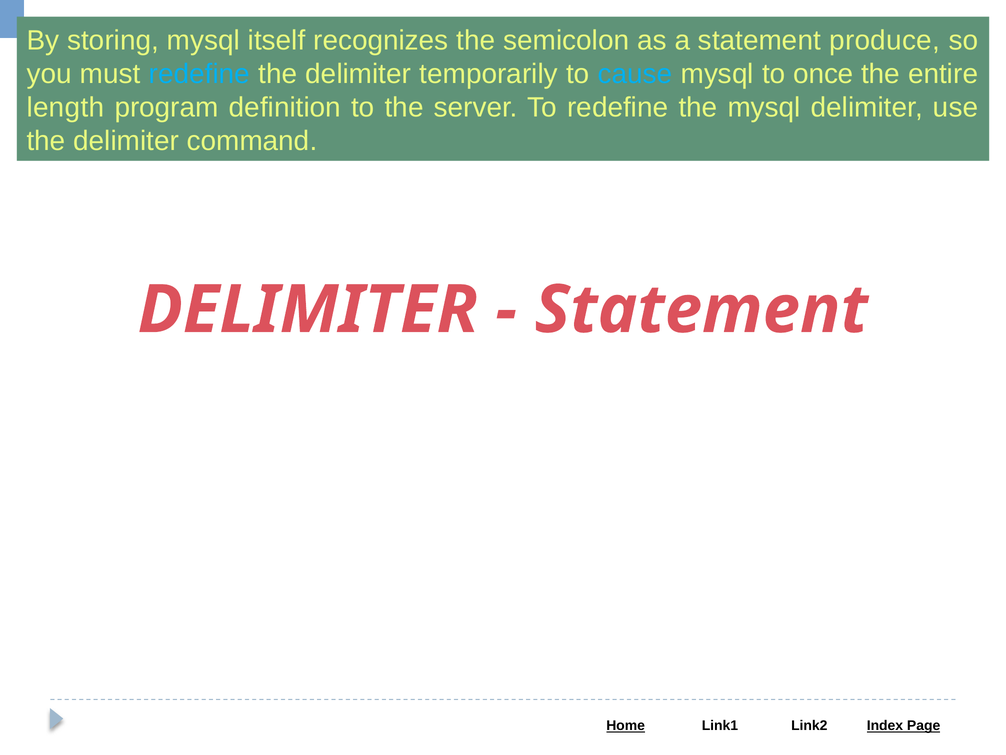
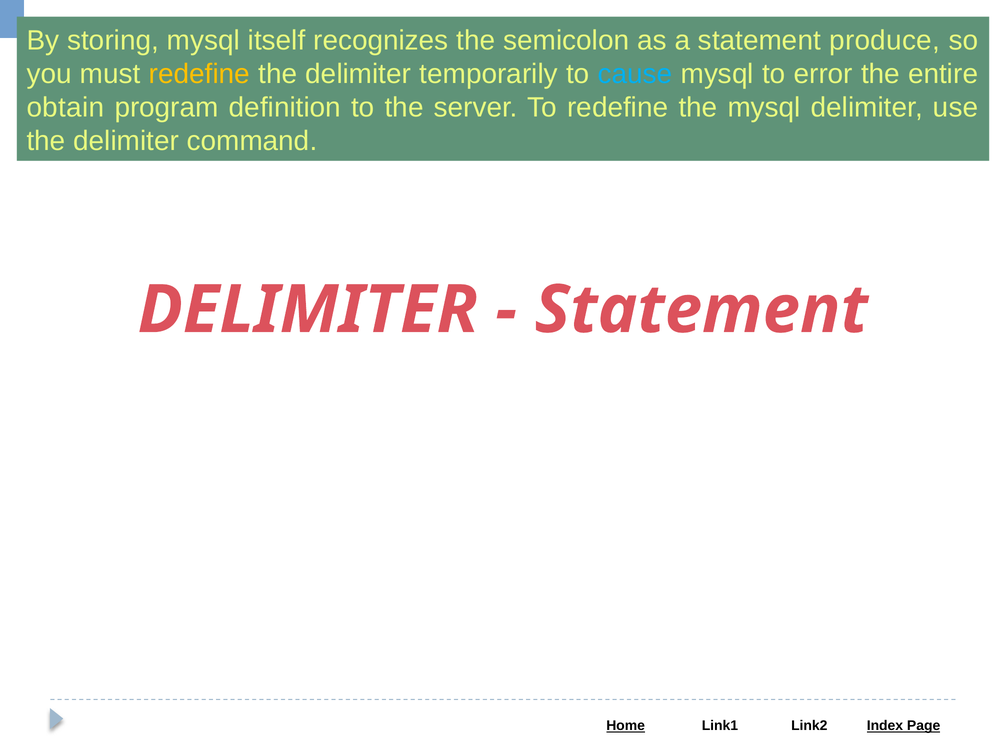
redefine colour: light blue -> yellow (199, 74)
once: once -> error (823, 74)
length: length -> obtain (65, 107)
